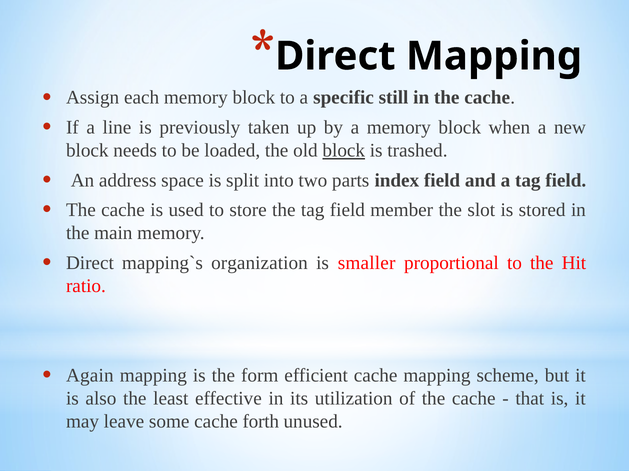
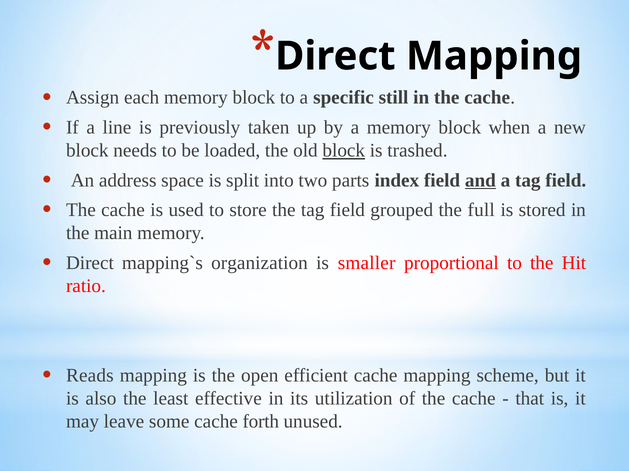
and underline: none -> present (480, 181)
member: member -> grouped (402, 210)
slot: slot -> full (481, 210)
Again: Again -> Reads (90, 376)
form: form -> open (260, 376)
